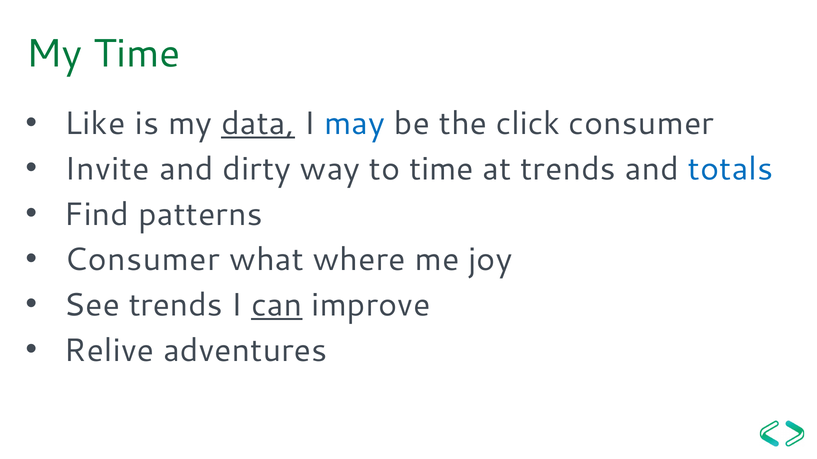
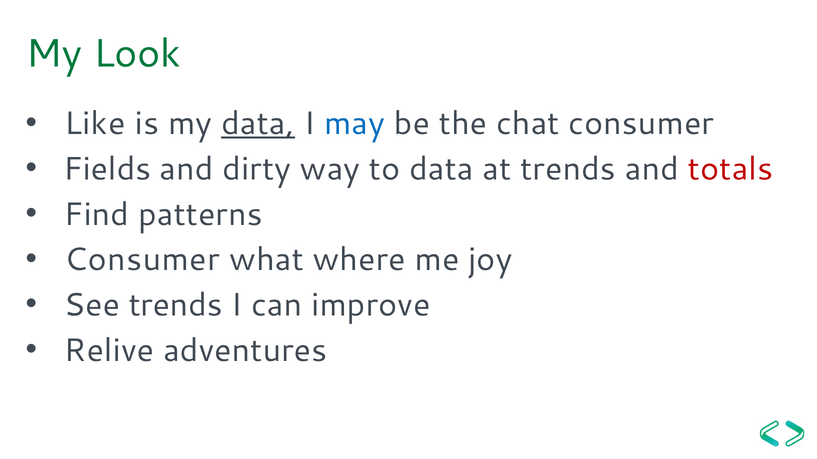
My Time: Time -> Look (137, 54)
click: click -> chat (528, 124)
Invite: Invite -> Fields (107, 169)
to time: time -> data (441, 169)
totals colour: blue -> red (731, 169)
can underline: present -> none (277, 305)
